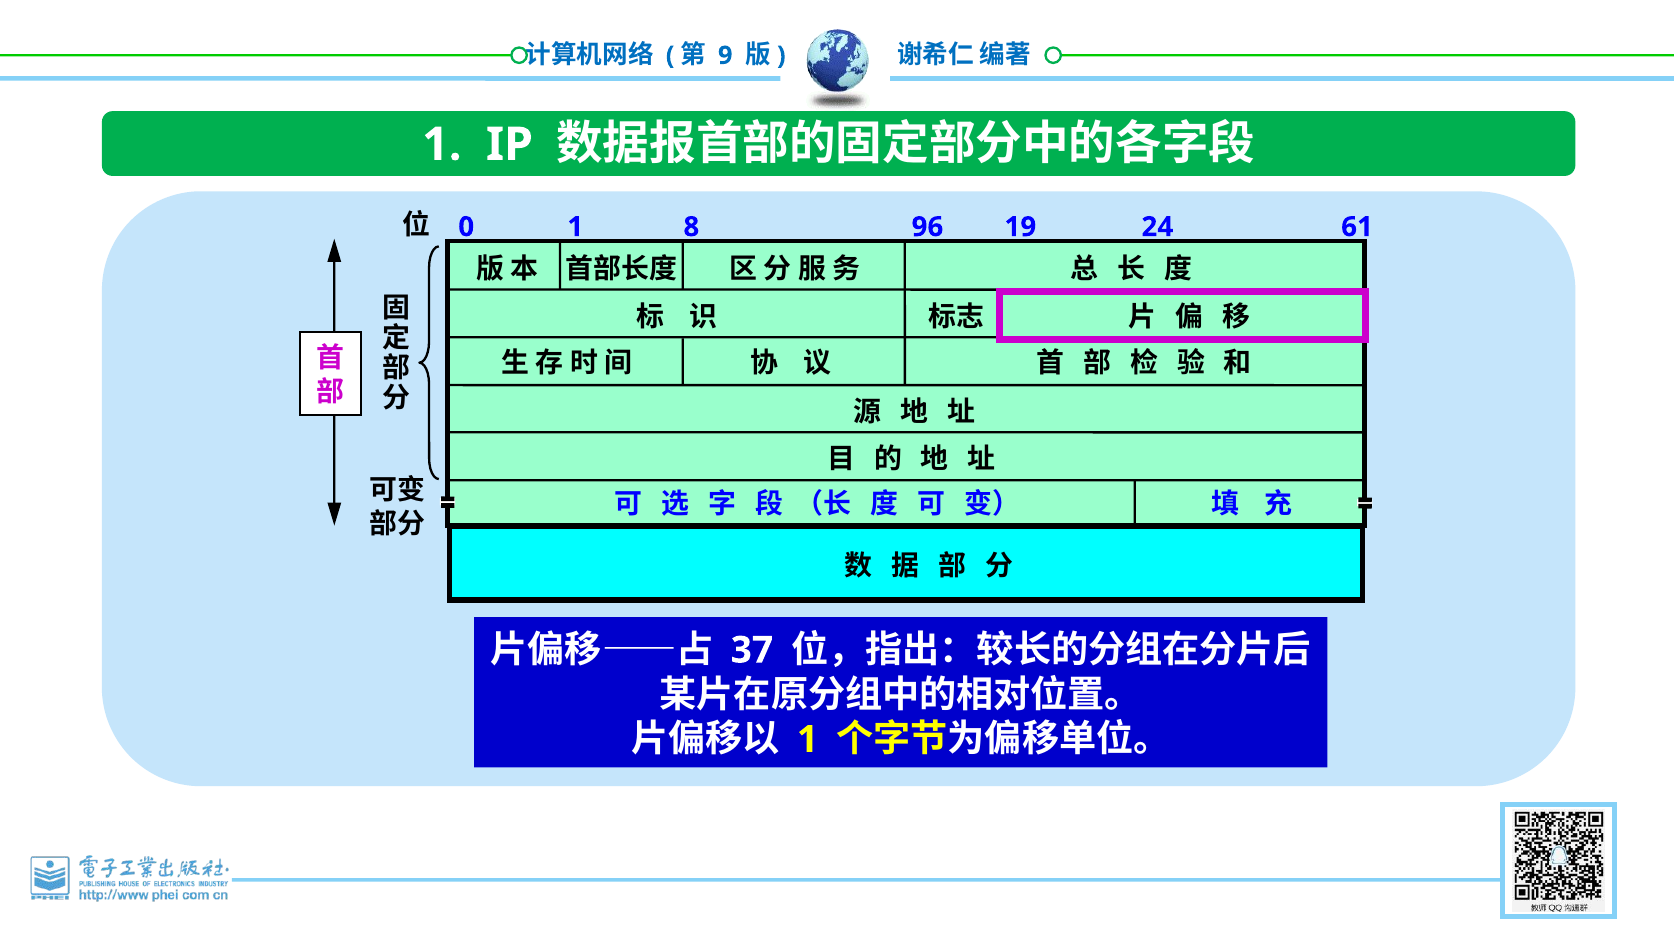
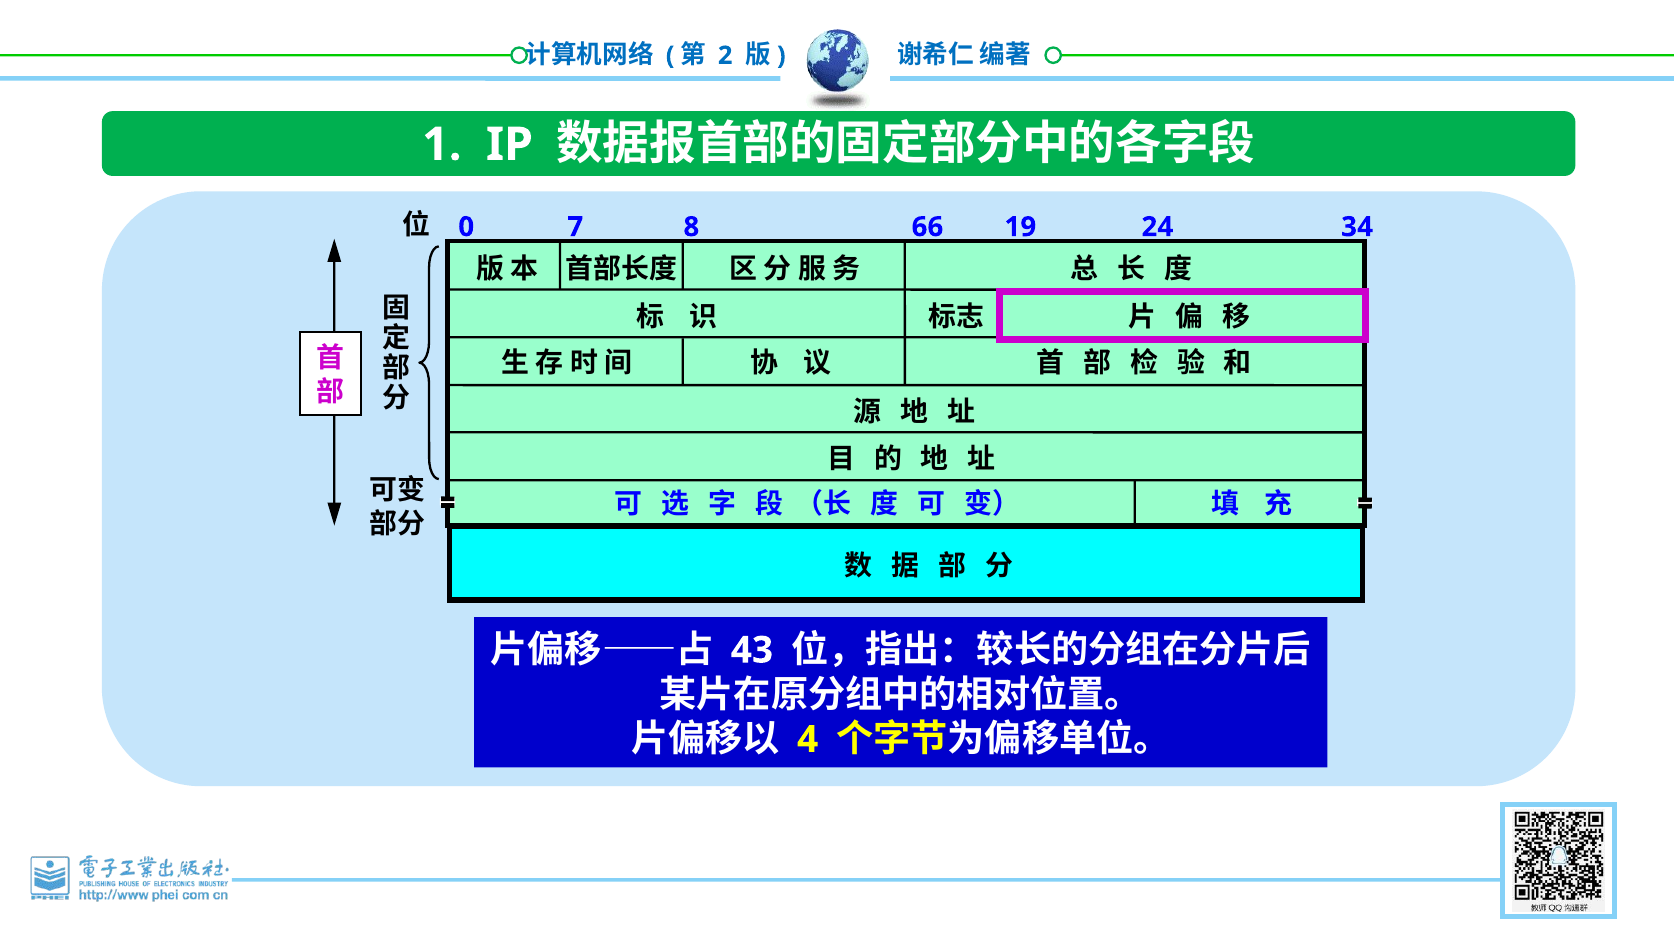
9: 9 -> 2 (725, 55)
0 1: 1 -> 7 (575, 227)
96: 96 -> 66 (927, 227)
61: 61 -> 34 (1357, 227)
37: 37 -> 43 (752, 650)
1: 1 -> 4 (808, 739)
